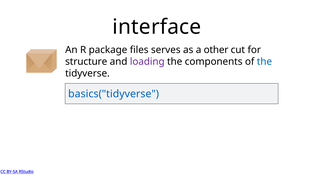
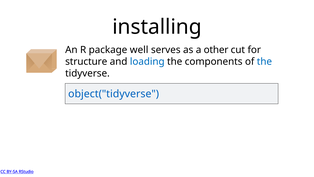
interface: interface -> installing (157, 27)
files: files -> well (139, 50)
loading colour: purple -> blue (147, 61)
basics("tidyverse: basics("tidyverse -> object("tidyverse (114, 94)
